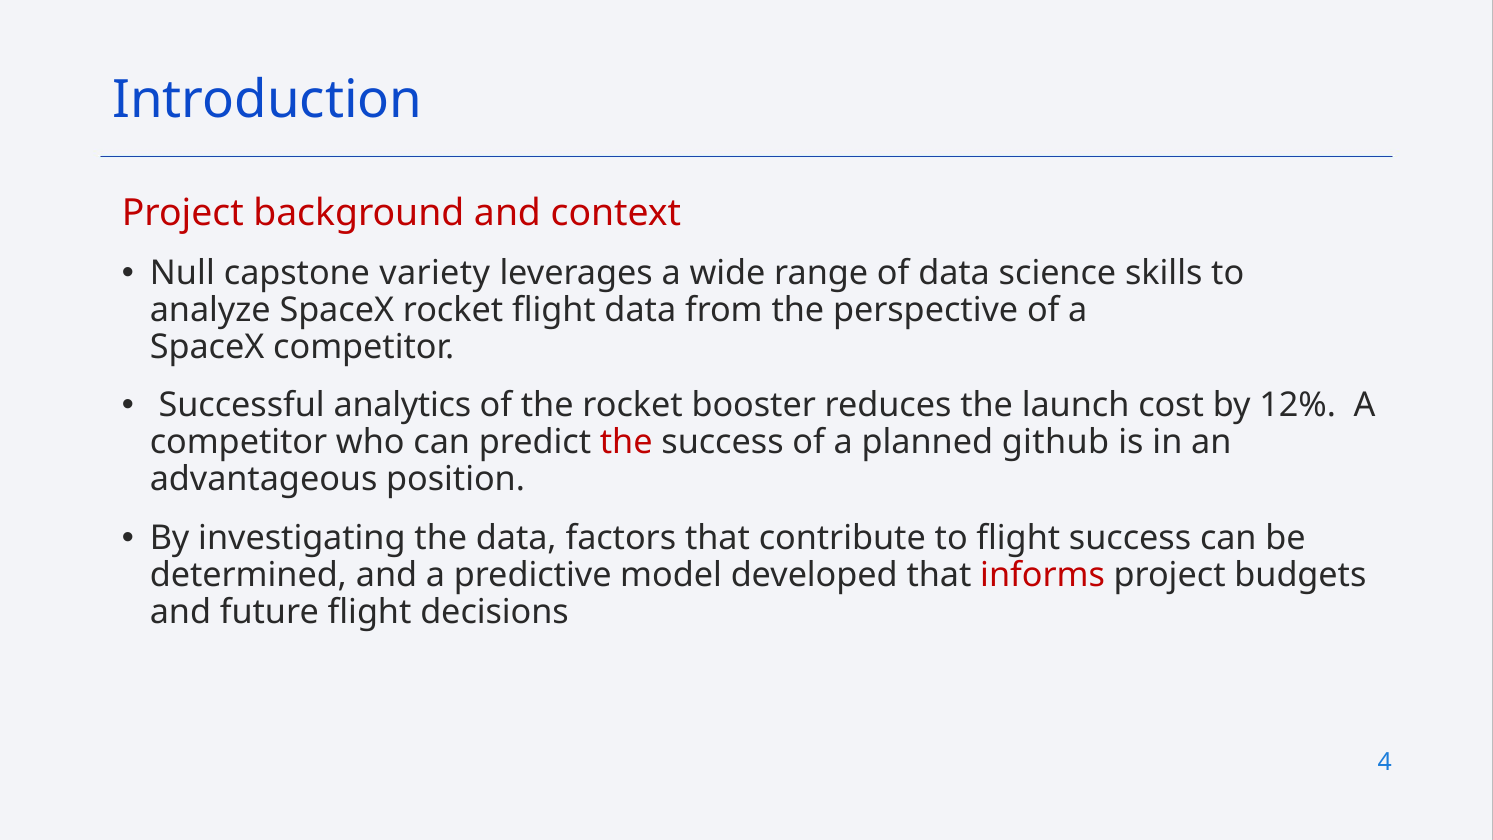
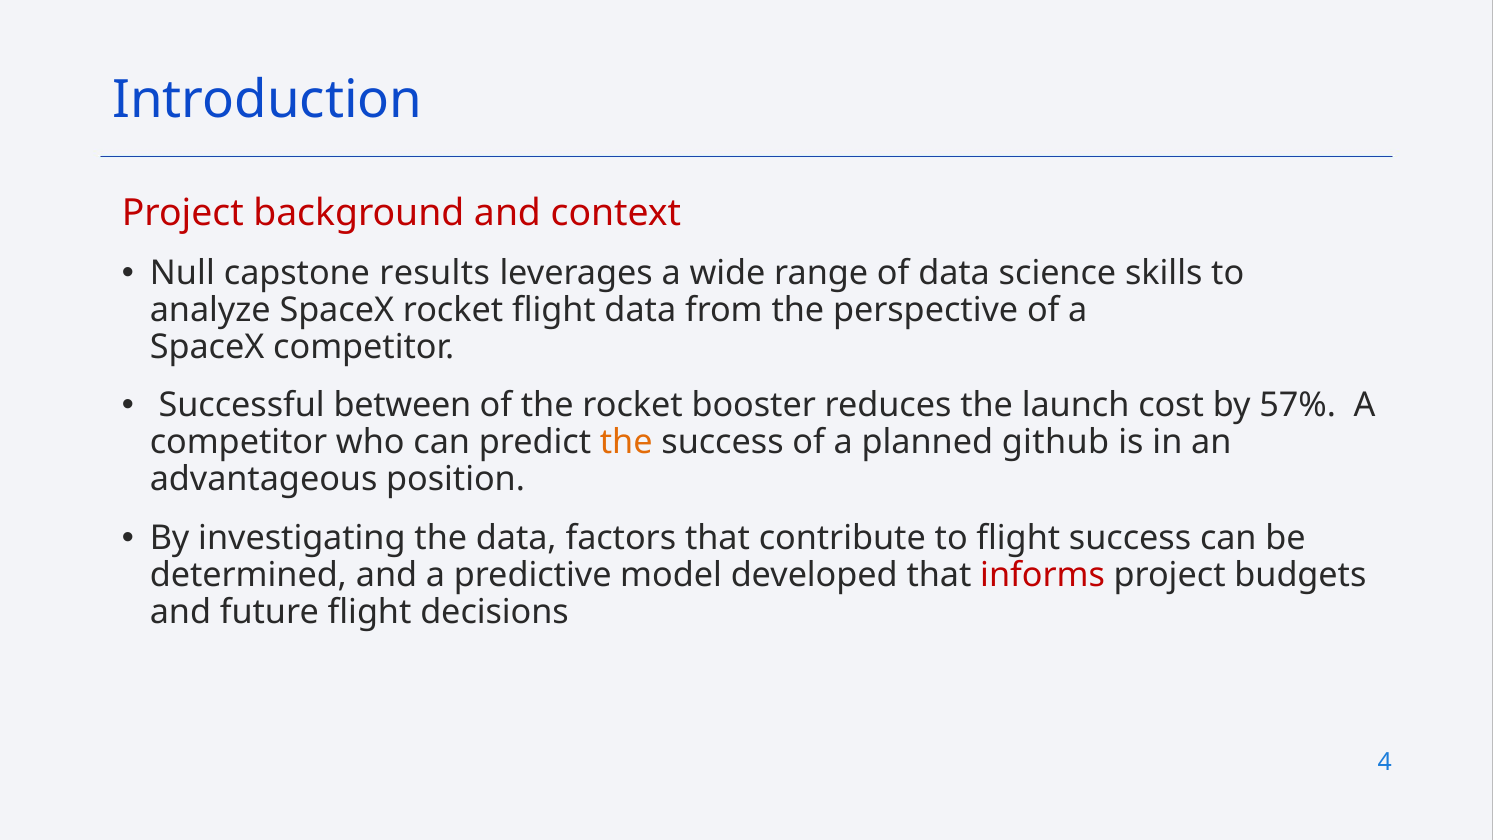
variety: variety -> results (435, 273)
analytics: analytics -> between (402, 405)
12%: 12% -> 57% (1298, 405)
the colour: red -> orange (626, 442)
